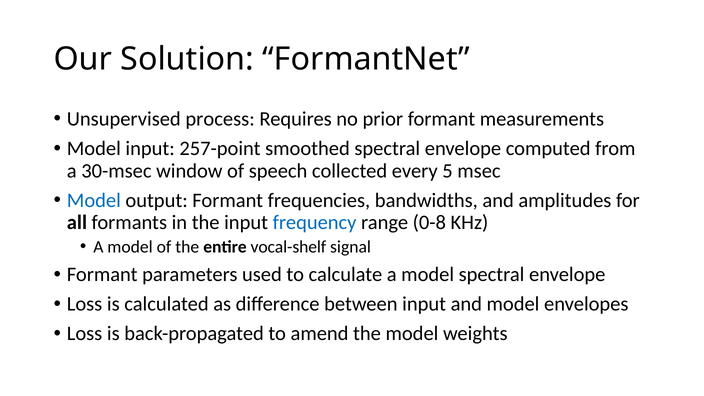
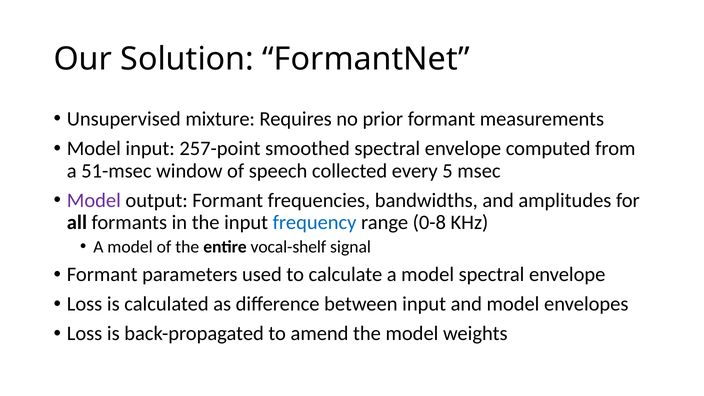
process: process -> mixture (220, 119)
30-msec: 30-msec -> 51-msec (116, 171)
Model colour: blue -> purple (94, 200)
